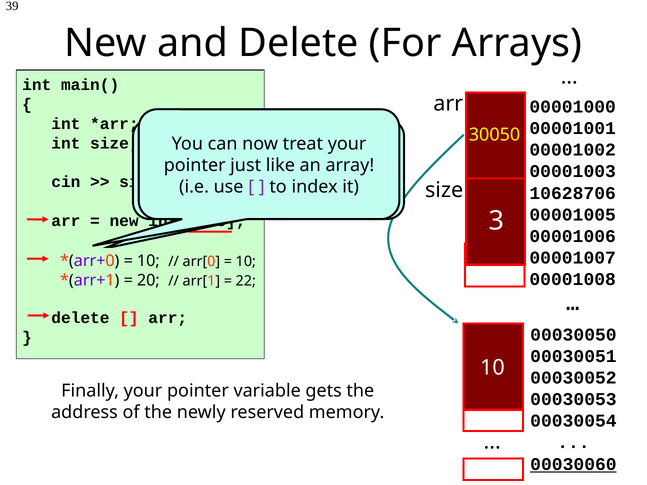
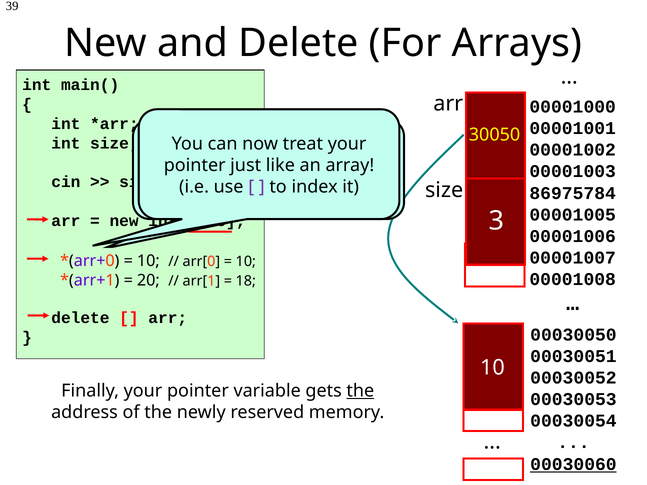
10628706: 10628706 -> 86975784 (573, 193)
22: 22 -> 18 (246, 281)
the underline: none -> present (360, 391)
